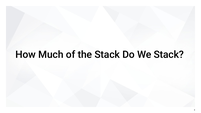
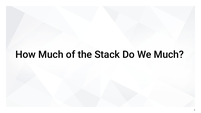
We Stack: Stack -> Much (169, 55)
